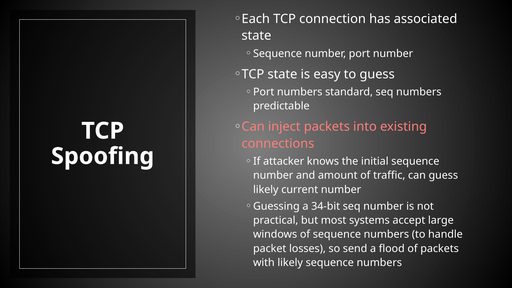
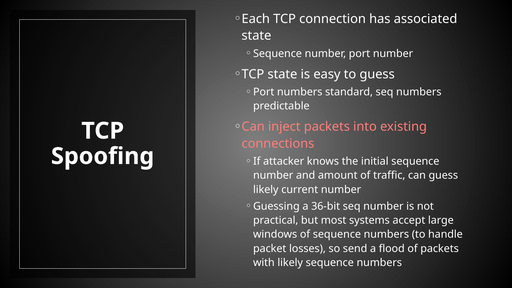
34-bit: 34-bit -> 36-bit (326, 206)
